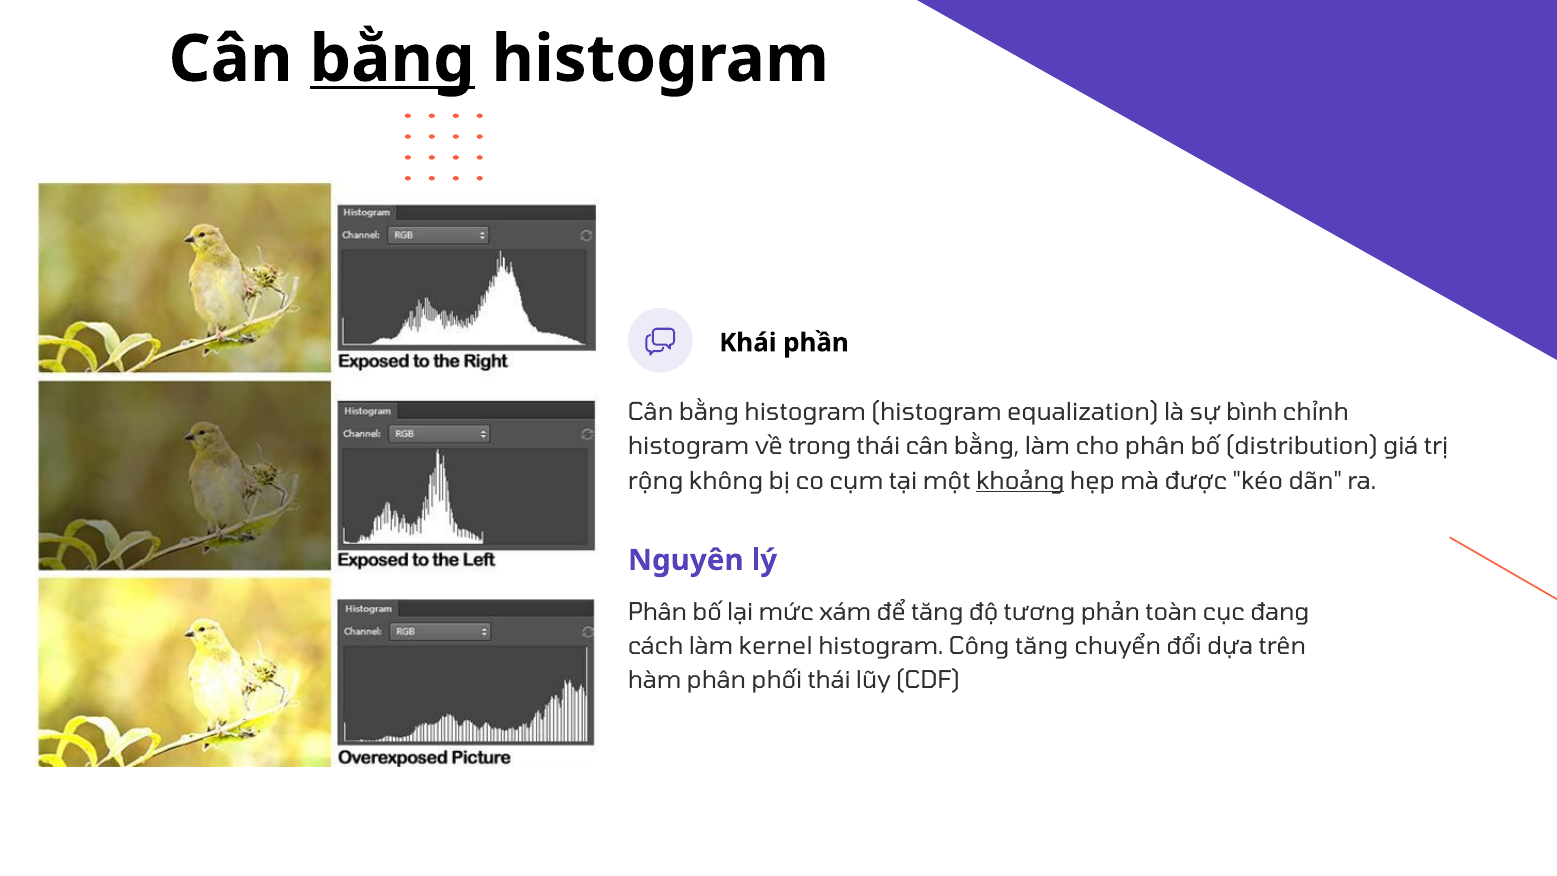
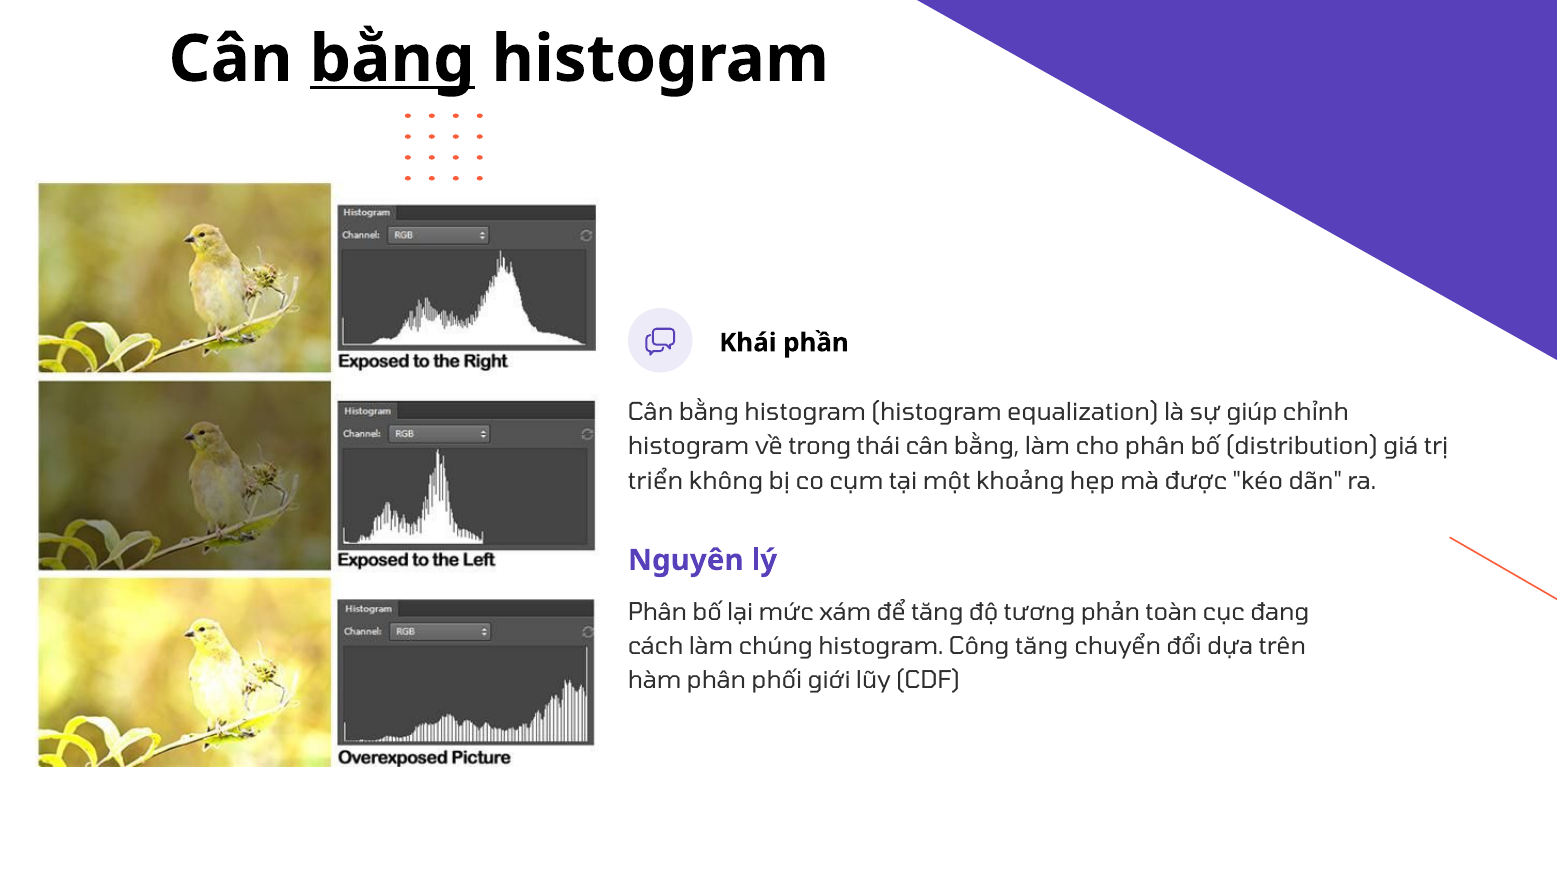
bình: bình -> giúp (1252, 412)
rộng: rộng -> triển (656, 481)
khoảng underline: present -> none (1020, 481)
kernel: kernel -> chúng (776, 647)
phối thái: thái -> giới (829, 681)
